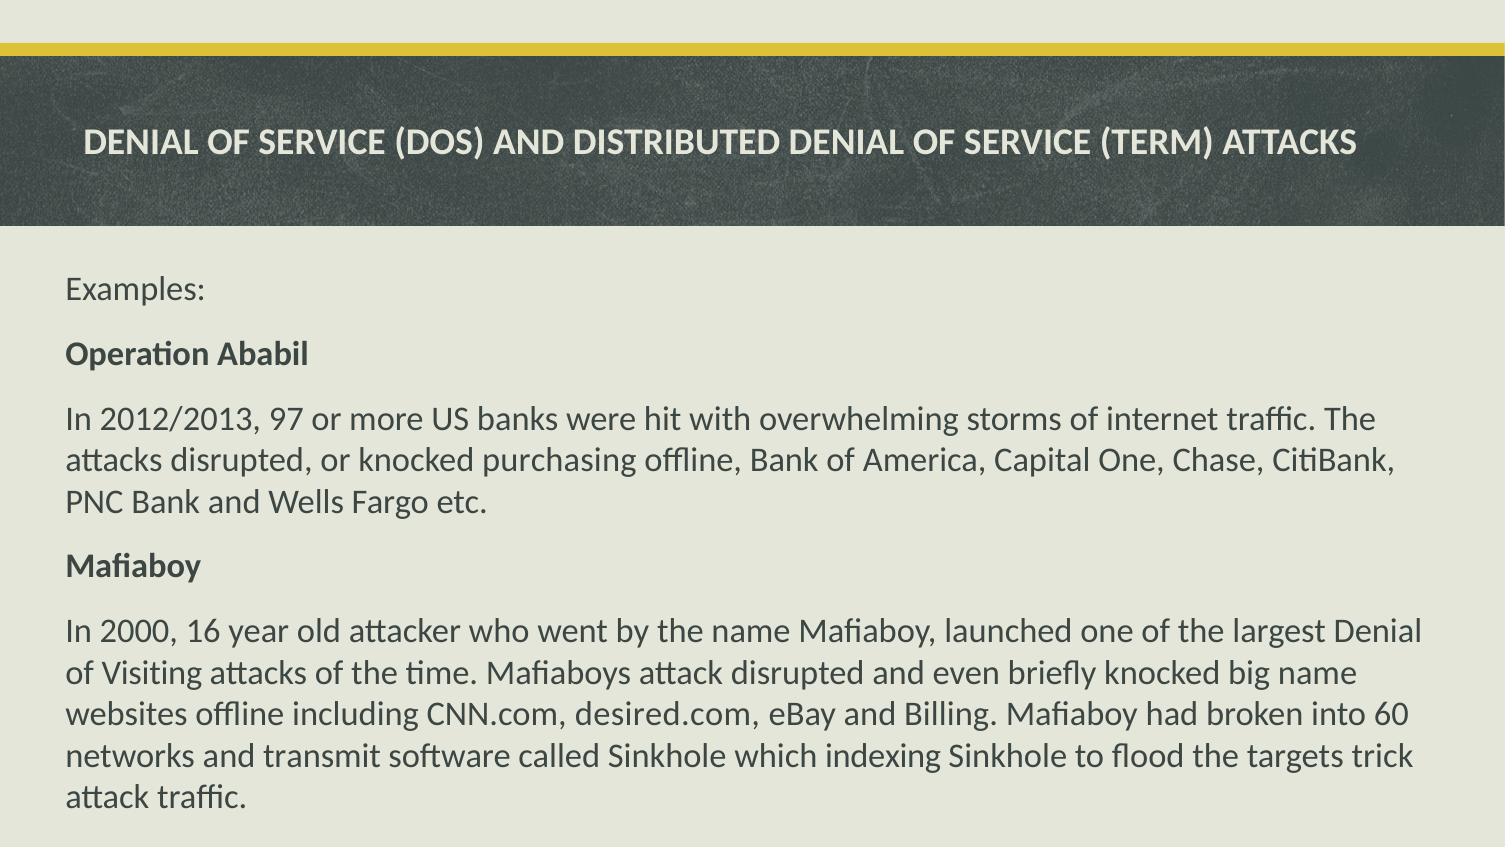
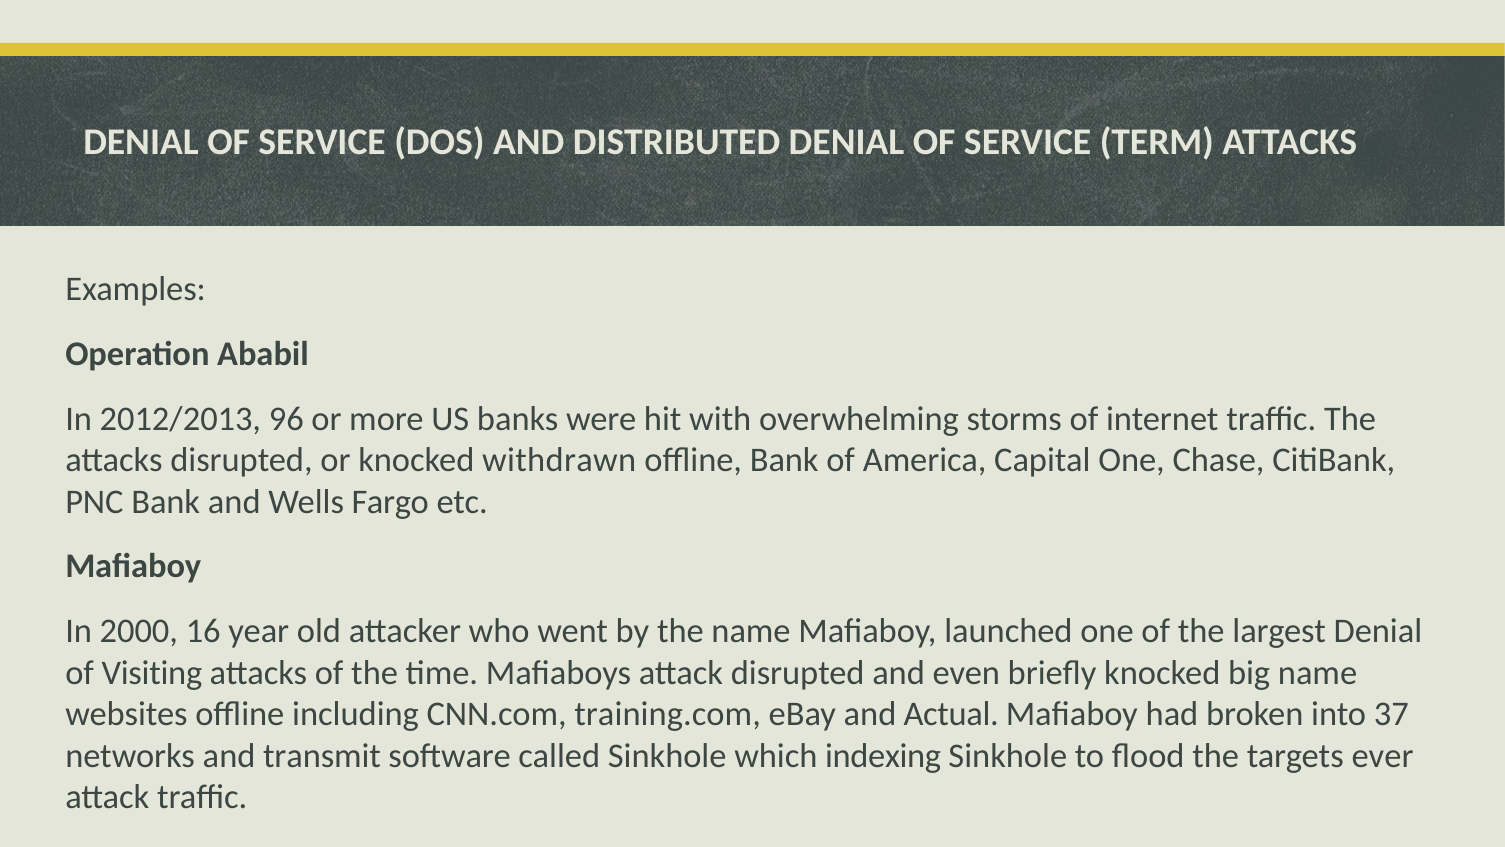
97: 97 -> 96 (286, 419)
purchasing: purchasing -> withdrawn (559, 460)
desired.com: desired.com -> training.com (668, 714)
Billing: Billing -> Actual (951, 714)
60: 60 -> 37 (1391, 714)
trick: trick -> ever (1383, 755)
